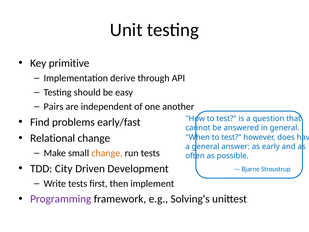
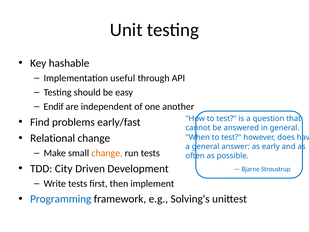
primitive: primitive -> hashable (69, 63)
derive: derive -> useful (123, 78)
Pairs: Pairs -> Endif (54, 107)
Programming colour: purple -> blue (61, 199)
